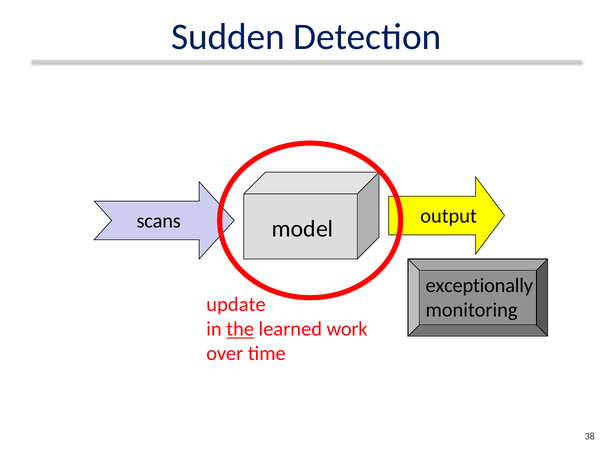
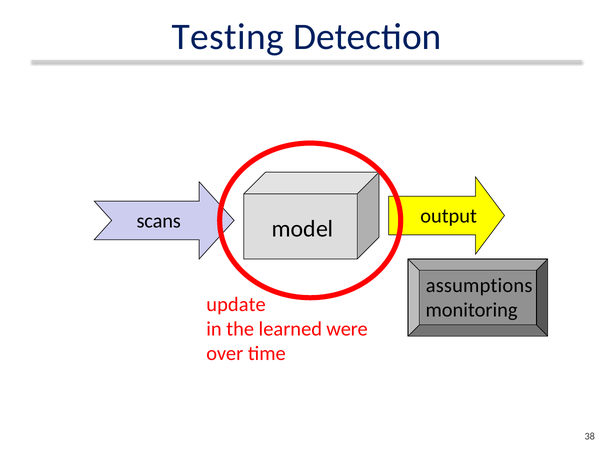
Sudden: Sudden -> Testing (228, 37)
exceptionally: exceptionally -> assumptions (479, 285)
the underline: present -> none (240, 329)
work: work -> were (347, 329)
